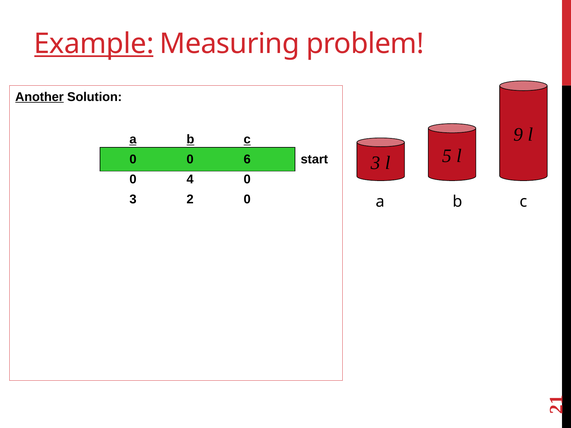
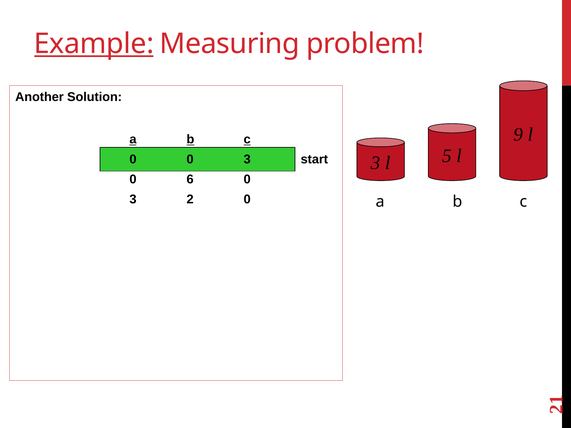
Another underline: present -> none (39, 97)
0 0 6: 6 -> 3 (247, 159)
4: 4 -> 6 (190, 179)
